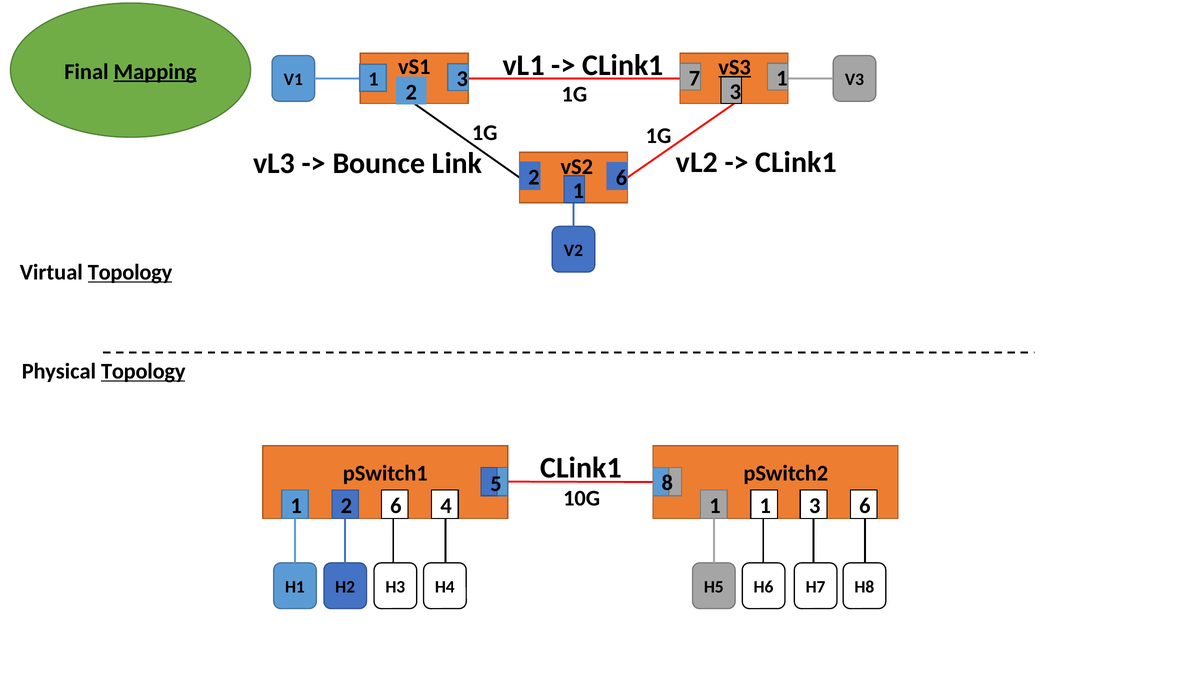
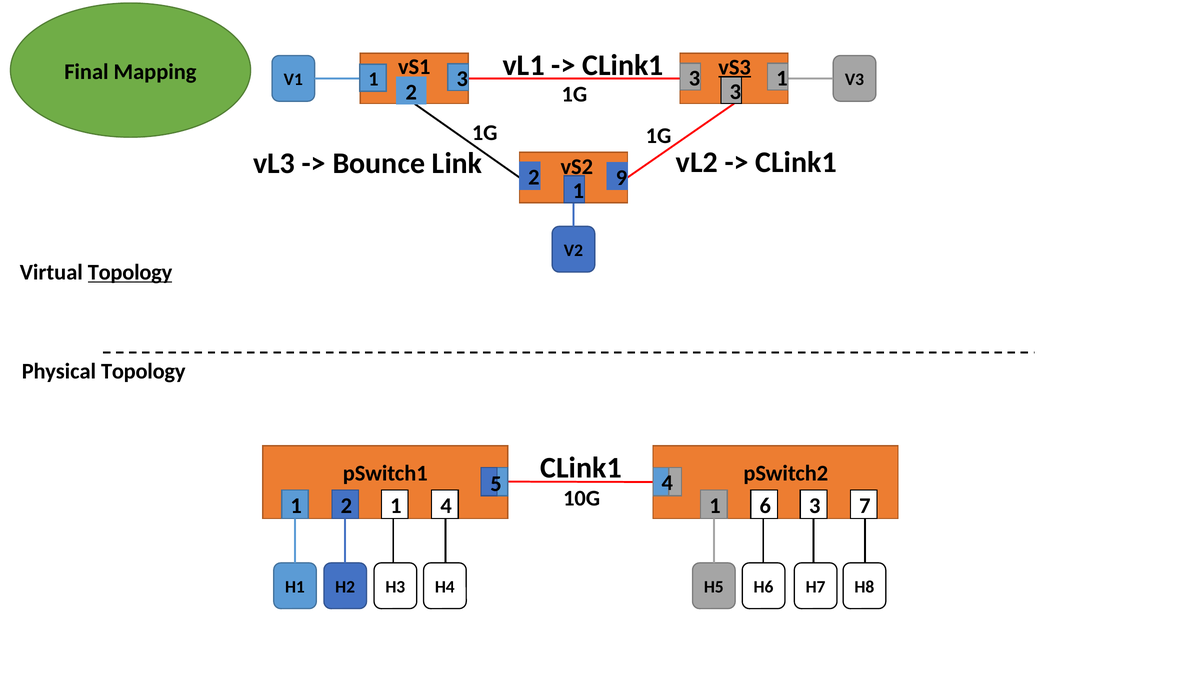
Mapping underline: present -> none (155, 72)
7: 7 -> 3 (695, 78)
6: 6 -> 9 (621, 178)
Topology underline: present -> none (143, 371)
5 8: 8 -> 4 (667, 483)
1 2 6: 6 -> 1 (396, 506)
1 1: 1 -> 6 (765, 506)
3 6: 6 -> 7 (865, 506)
